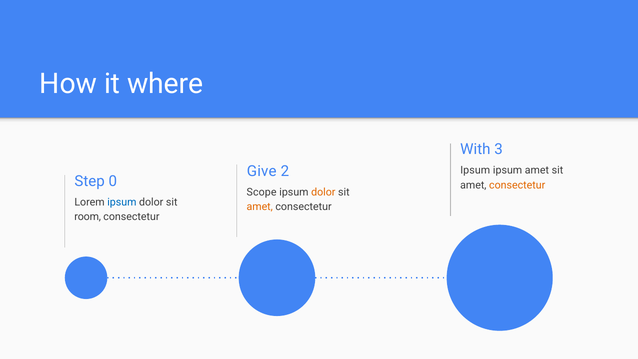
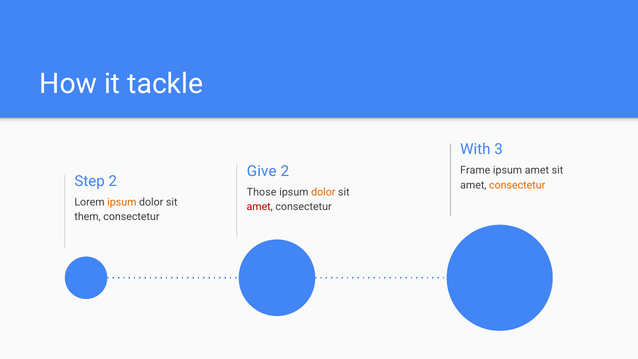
where: where -> tackle (165, 84)
Ipsum: Ipsum -> Frame (475, 170)
Step 0: 0 -> 2 (113, 181)
Scope: Scope -> Those (262, 192)
ipsum colour: blue -> orange (122, 202)
amet colour: orange -> red (260, 207)
room: room -> them (88, 217)
